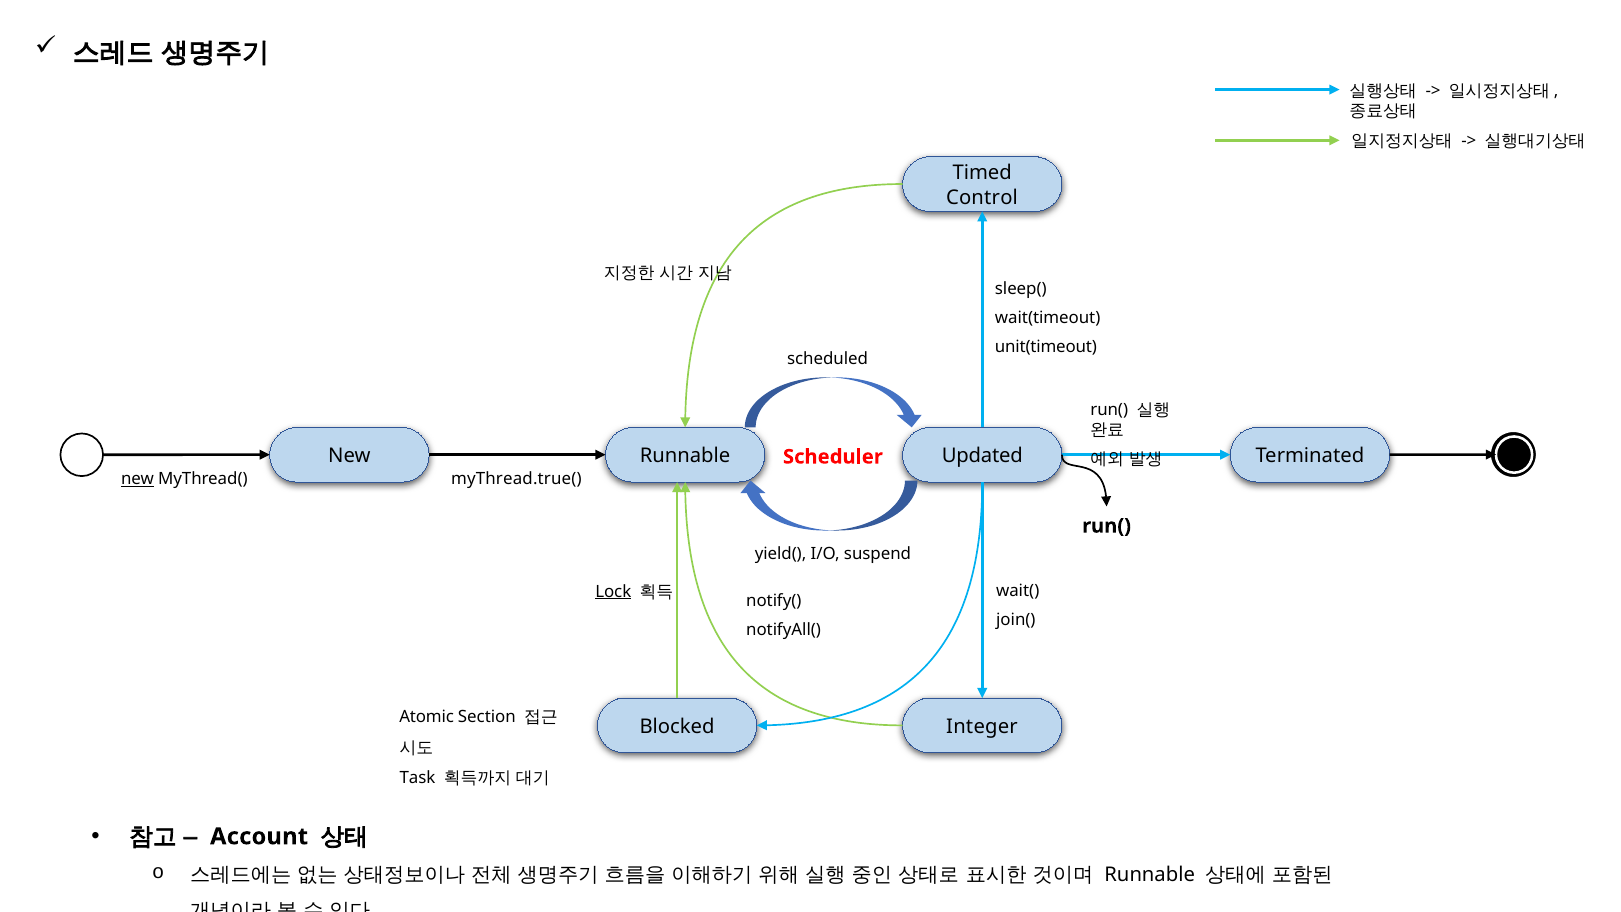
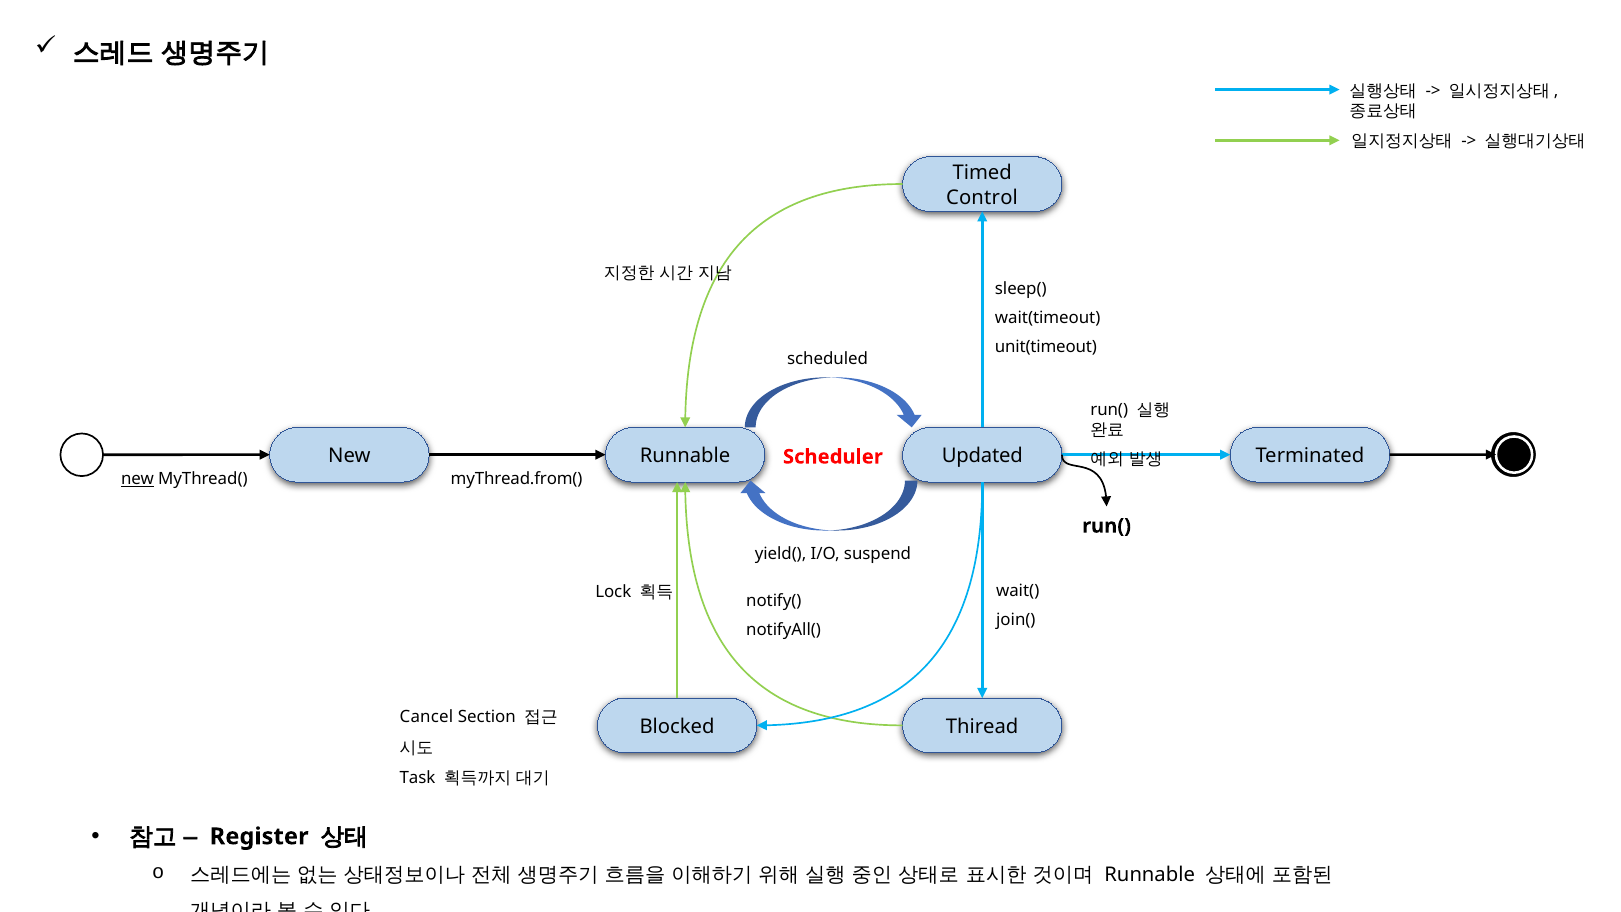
myThread.true(: myThread.true( -> myThread.from( (517, 479)
Lock underline: present -> none (613, 591)
Atomic: Atomic -> Cancel (426, 717)
Integer: Integer -> Thiread (982, 727)
Account: Account -> Register (259, 836)
